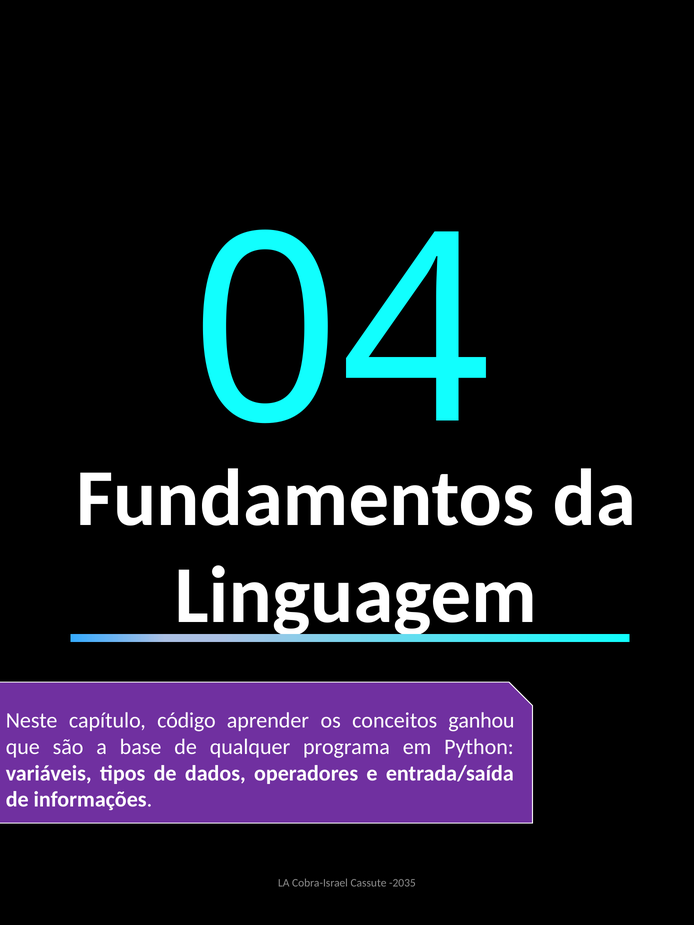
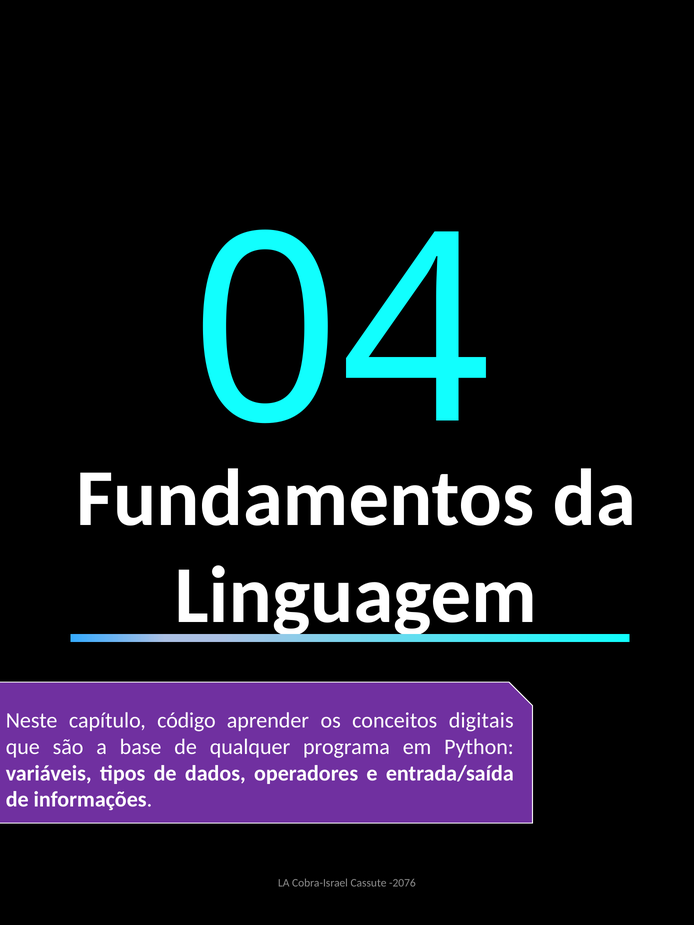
ganhou: ganhou -> digitais (481, 721)
-2035: -2035 -> -2076 (402, 883)
